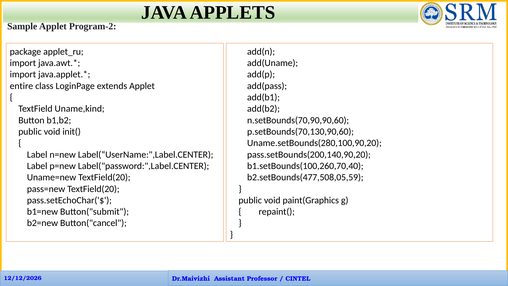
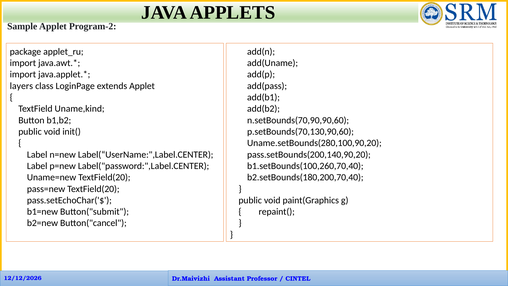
entire: entire -> layers (21, 86)
b2.setBounds(477,508,05,59: b2.setBounds(477,508,05,59 -> b2.setBounds(180,200,70,40 (305, 177)
